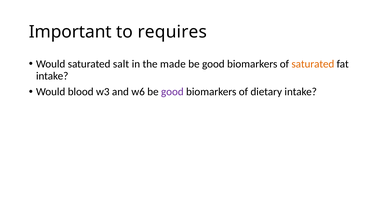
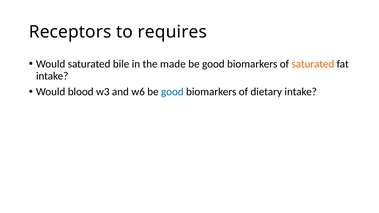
Important: Important -> Receptors (70, 32)
salt: salt -> bile (121, 64)
good colour: purple -> blue (172, 92)
